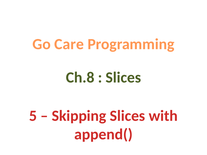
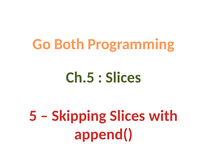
Care: Care -> Both (69, 44)
Ch.8: Ch.8 -> Ch.5 (80, 78)
